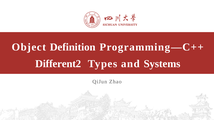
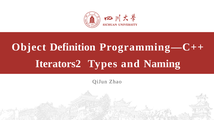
Different2: Different2 -> Iterators2 (58, 64)
Systems: Systems -> Naming (162, 64)
